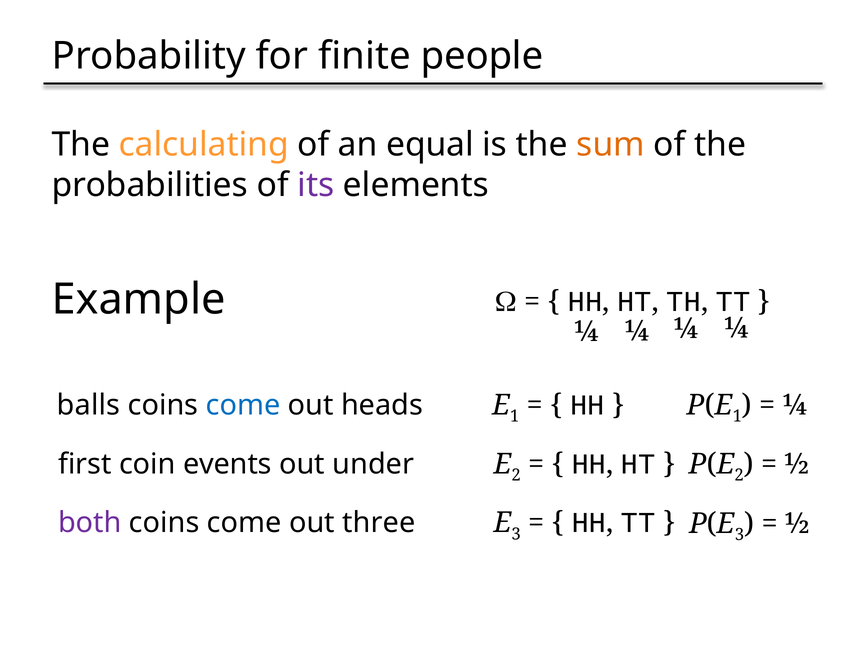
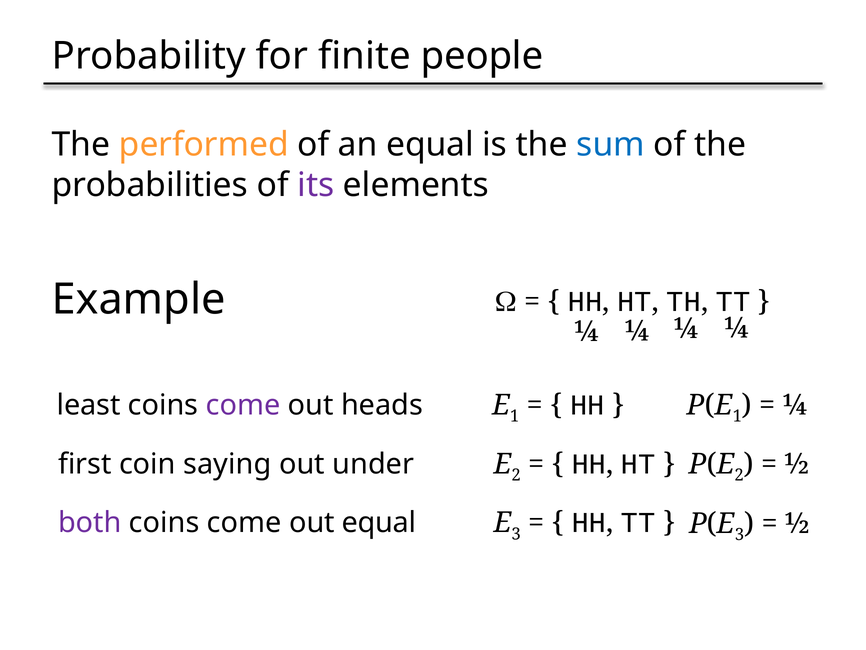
calculating: calculating -> performed (204, 144)
sum colour: orange -> blue (611, 144)
balls: balls -> least (89, 405)
come colour: blue -> purple (243, 405)
events: events -> saying (227, 464)
out three: three -> equal (379, 523)
